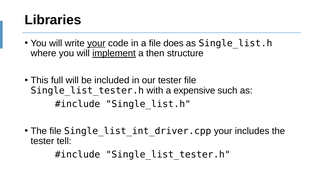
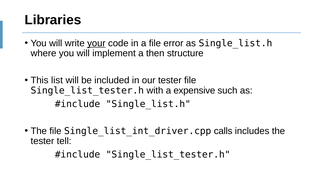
does: does -> error (173, 43)
implement underline: present -> none (114, 54)
full: full -> list (57, 81)
Single_list_int_driver.cpp your: your -> calls (223, 131)
